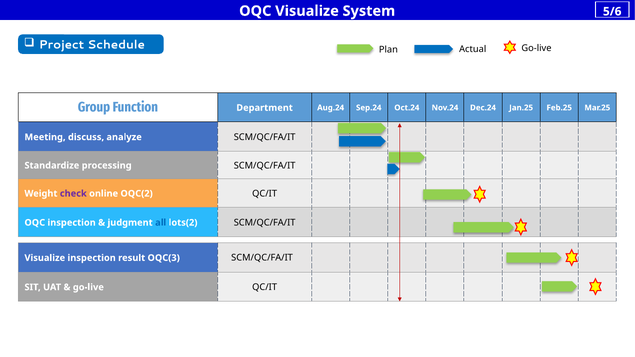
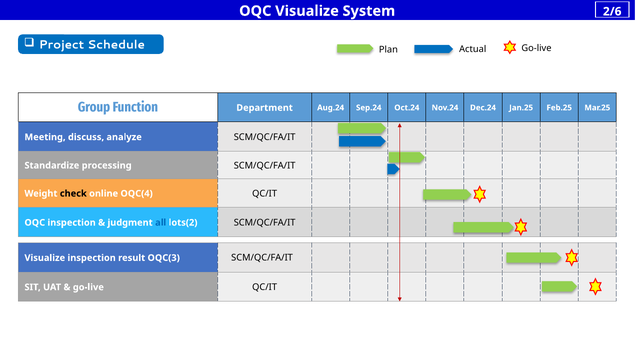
5/6: 5/6 -> 2/6 (612, 12)
check colour: purple -> black (73, 194)
OQC(2: OQC(2 -> OQC(4 (137, 194)
